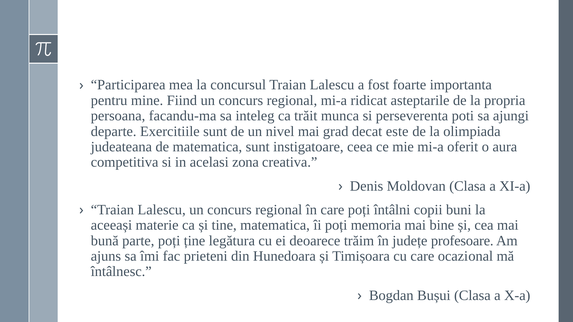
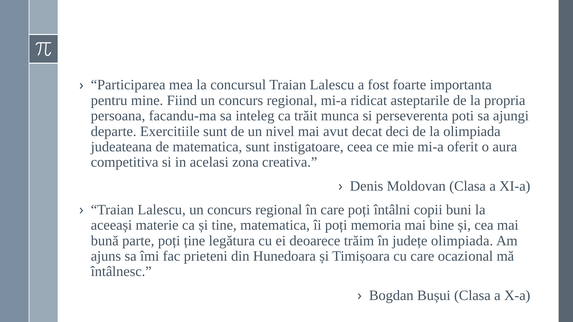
grad: grad -> avut (336, 131)
este: este -> deci (397, 131)
județe profesoare: profesoare -> olimpiada (462, 241)
